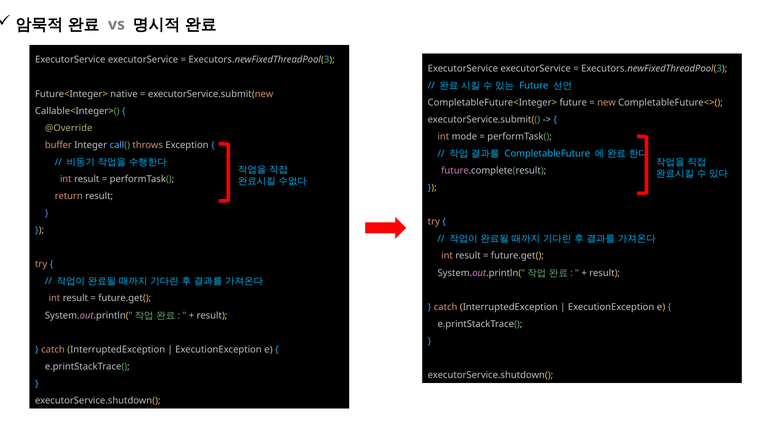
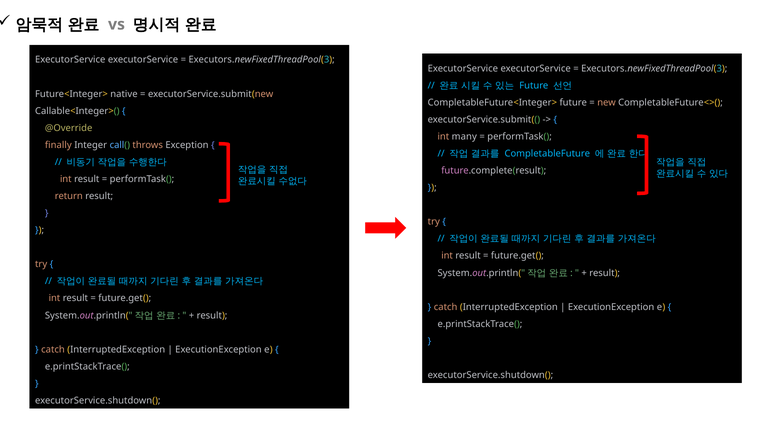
mode: mode -> many (464, 137)
buffer: buffer -> finally (58, 145)
